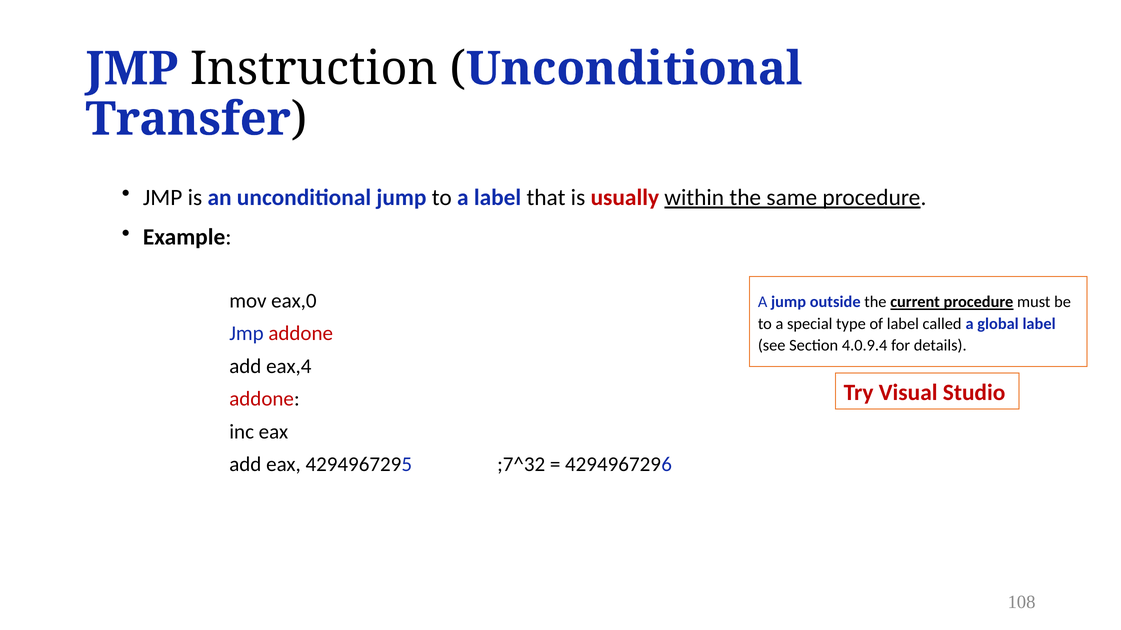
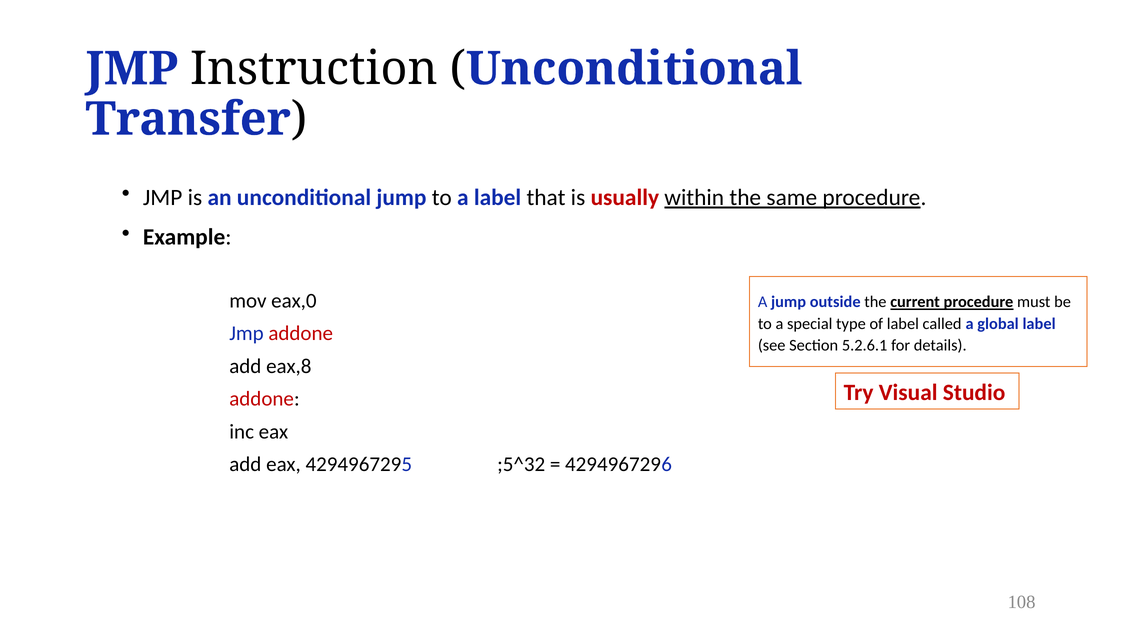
4.0.9.4: 4.0.9.4 -> 5.2.6.1 (865, 346)
eax,4: eax,4 -> eax,8 (289, 367)
;7^32: ;7^32 -> ;5^32 (521, 465)
